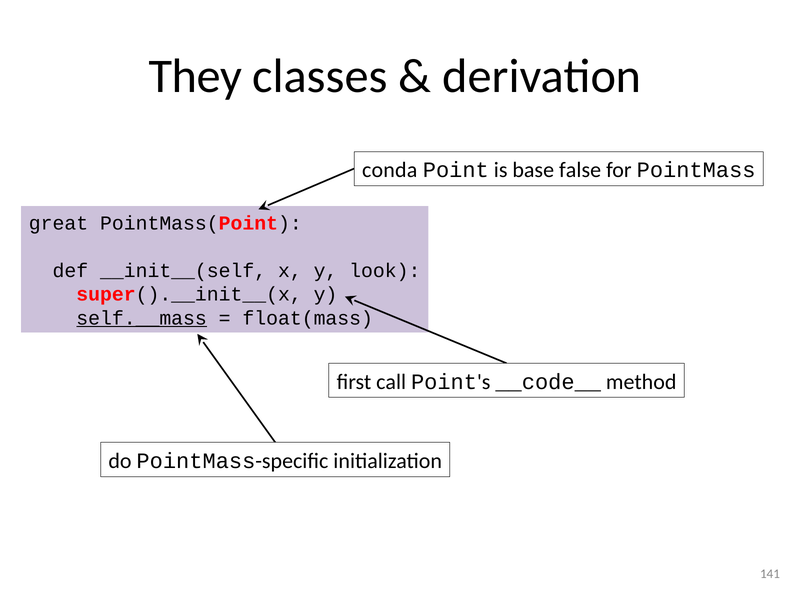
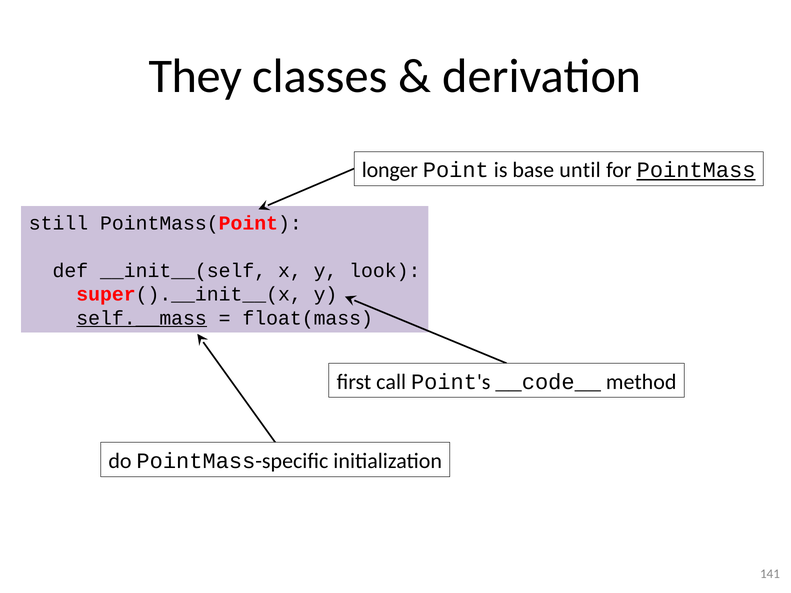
conda: conda -> longer (390, 170)
false: false -> until (580, 170)
PointMass underline: none -> present (696, 170)
great: great -> still (59, 223)
